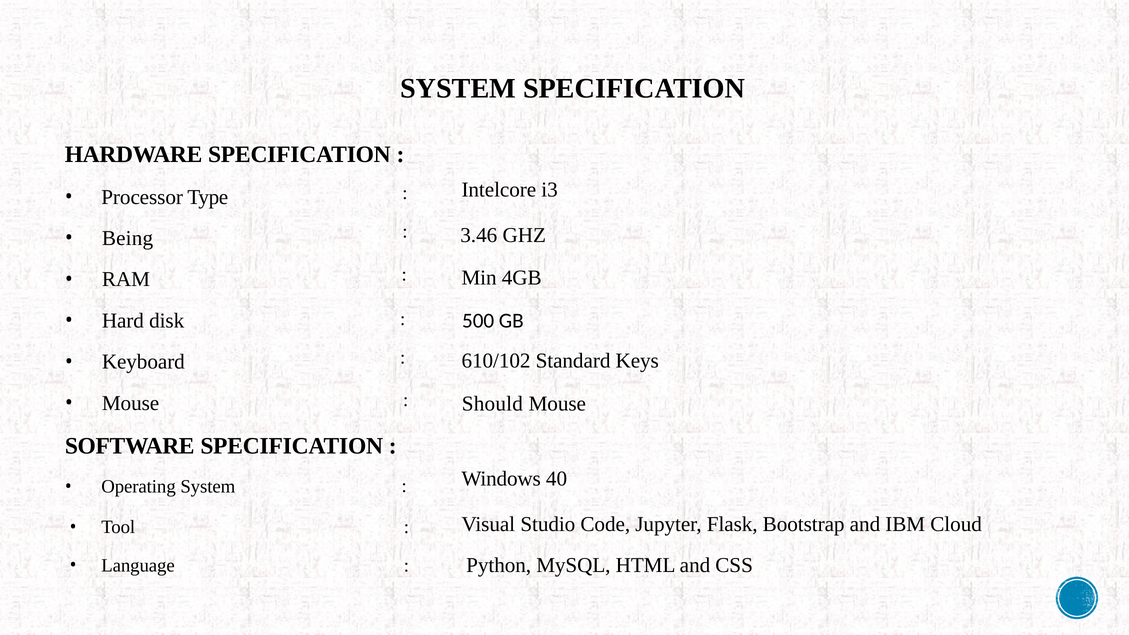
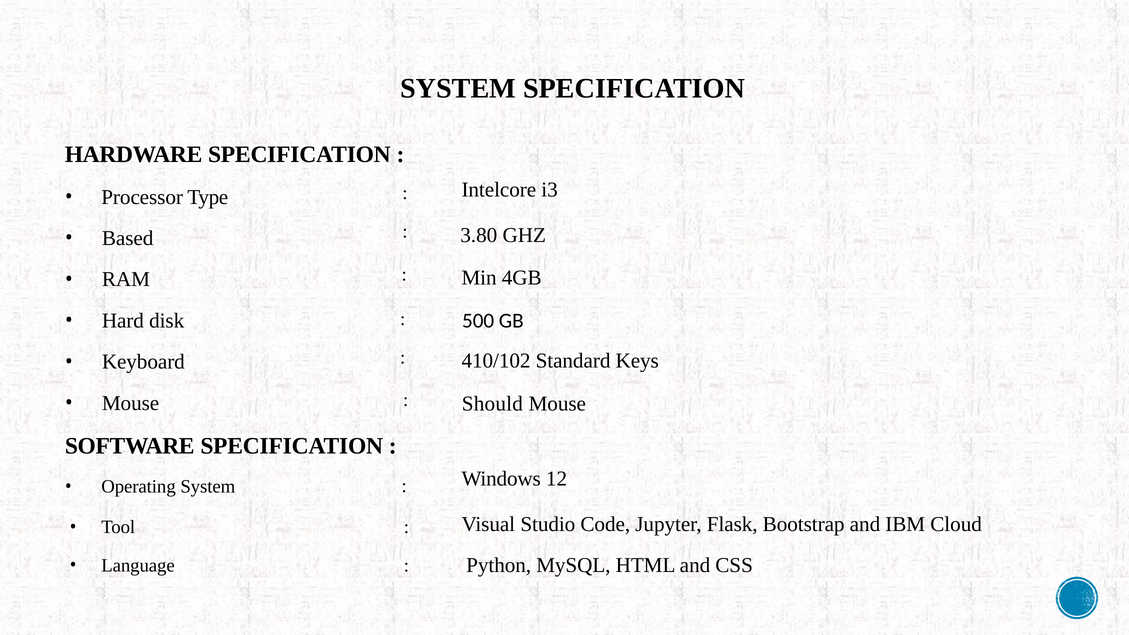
3.46: 3.46 -> 3.80 (479, 235)
Being: Being -> Based (128, 238)
610/102: 610/102 -> 410/102 (496, 361)
40: 40 -> 12 (557, 479)
